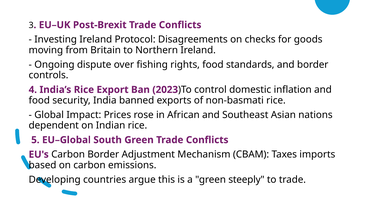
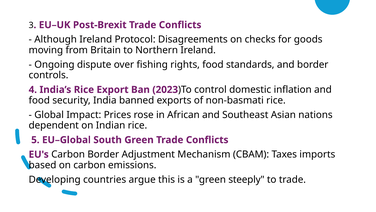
Investing: Investing -> Although (56, 39)
